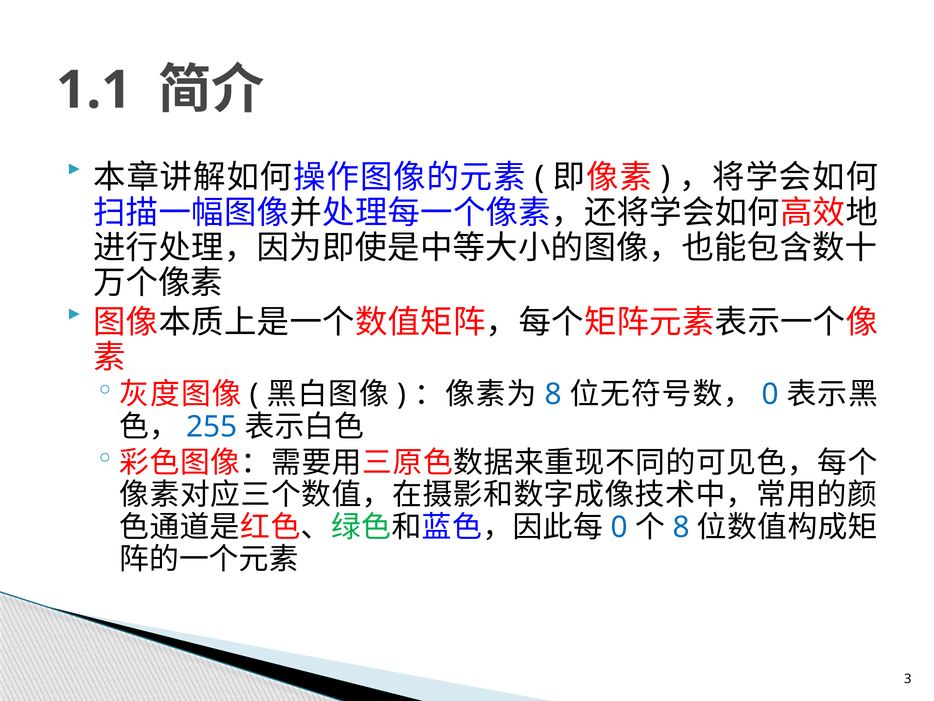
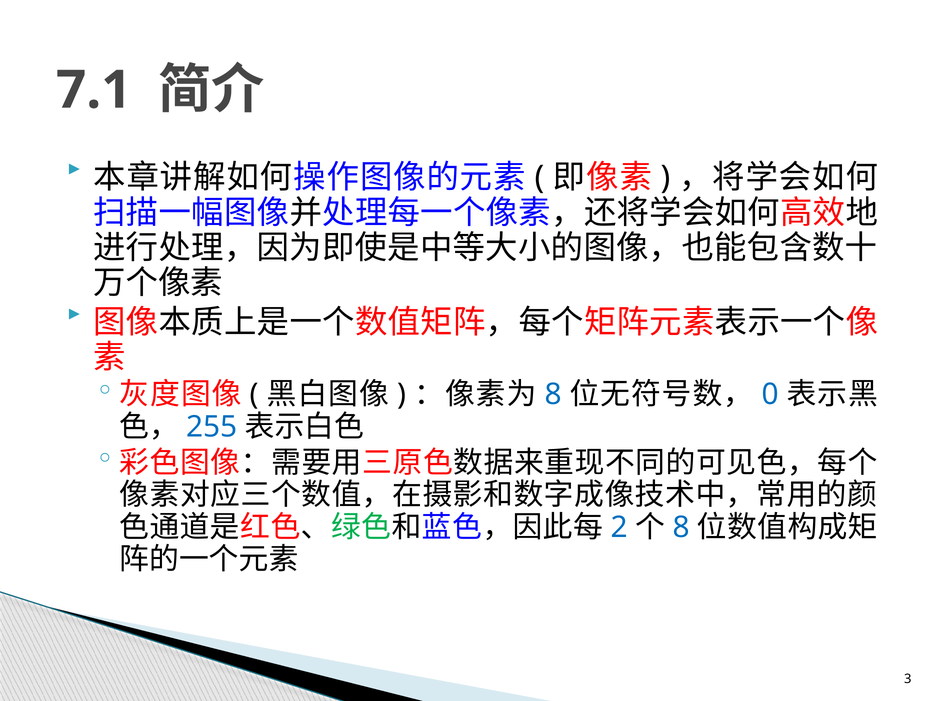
1.1: 1.1 -> 7.1 (94, 90)
0: 0 -> 2 (619, 527)
